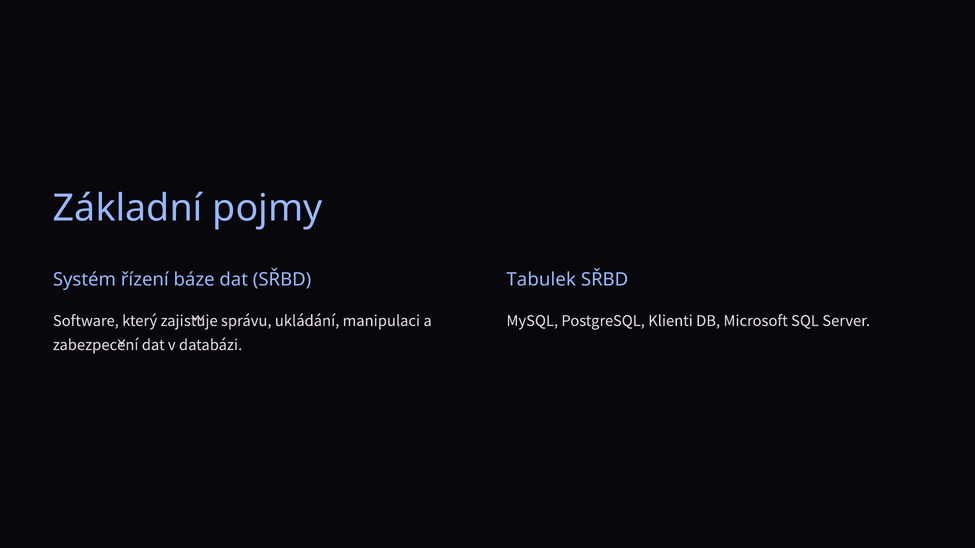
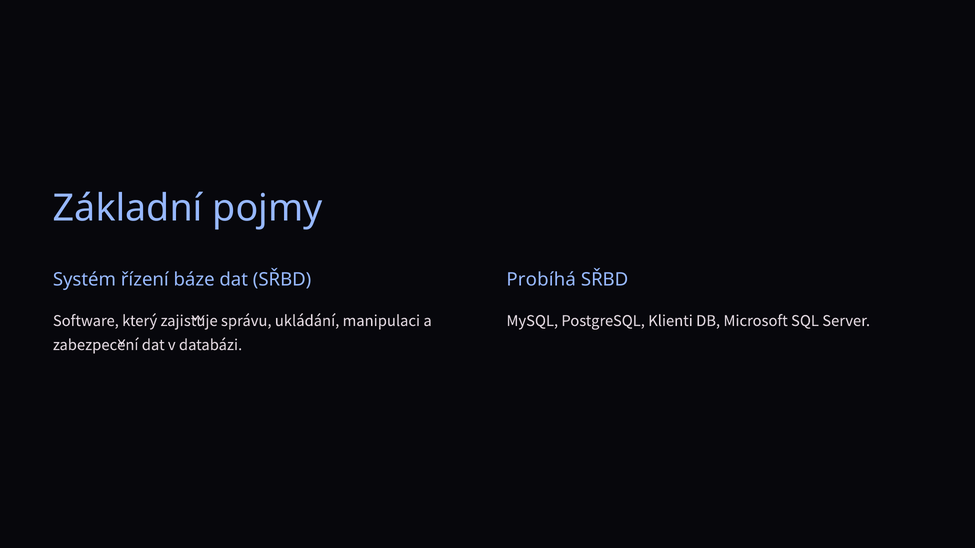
Tabulek: Tabulek -> Probíhá (541, 280)
